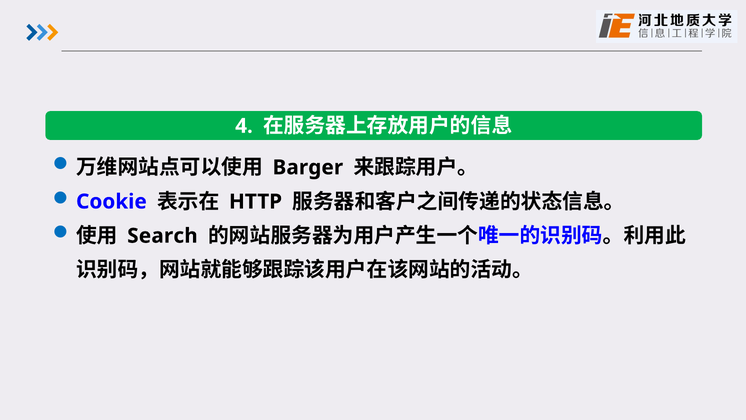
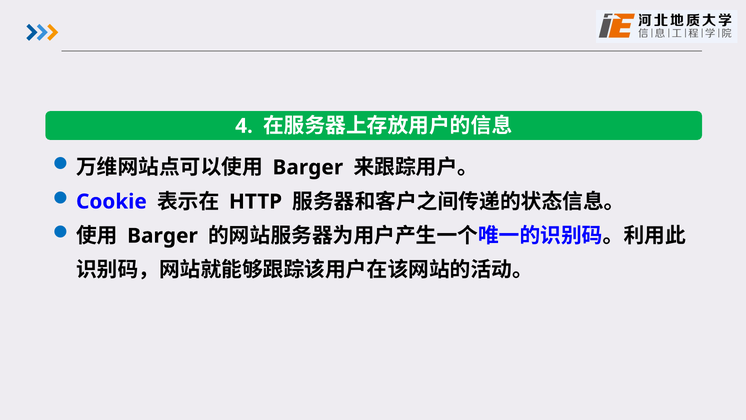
Search: Search -> Barger (162, 236)
